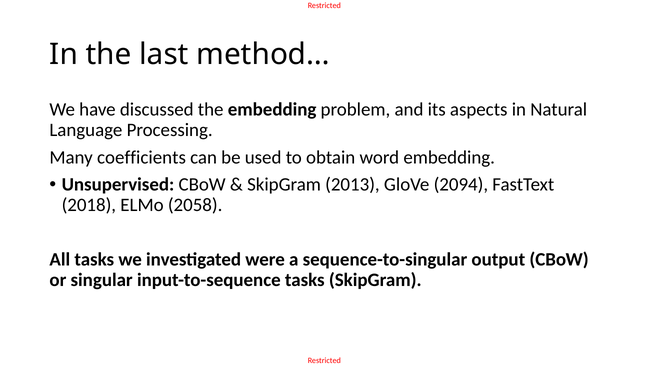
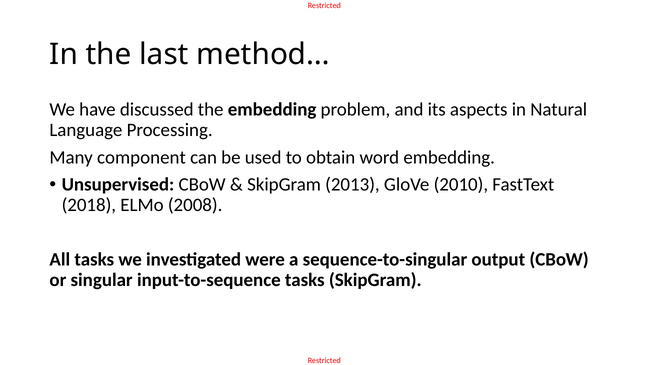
coefficients: coefficients -> component (141, 157)
2094: 2094 -> 2010 (461, 185)
2058: 2058 -> 2008 (195, 205)
